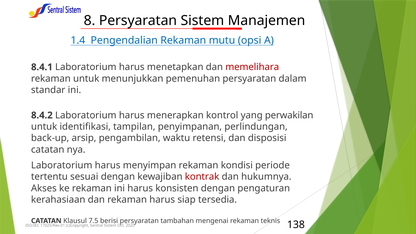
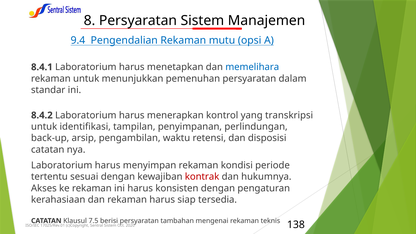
1.4: 1.4 -> 9.4 (78, 40)
memelihara colour: red -> blue (252, 67)
perwakilan: perwakilan -> transkripsi (289, 115)
